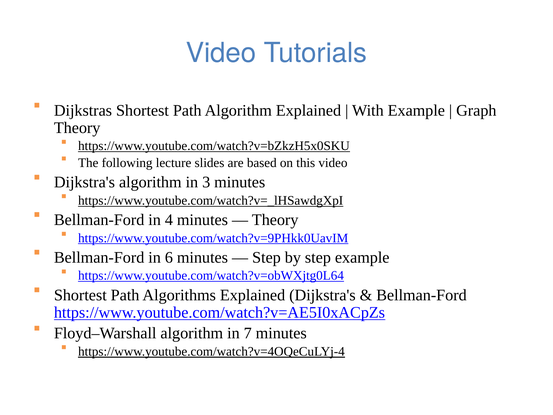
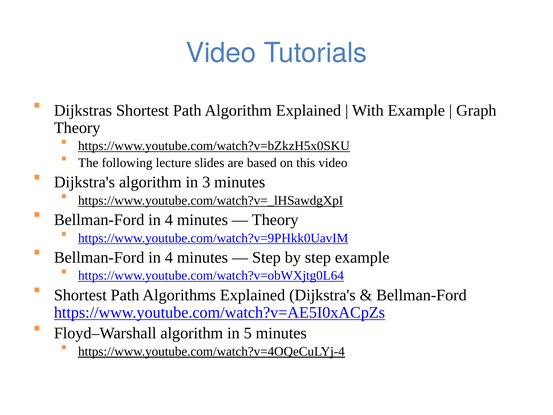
6: 6 -> 4 (169, 257)
7: 7 -> 5 (248, 333)
